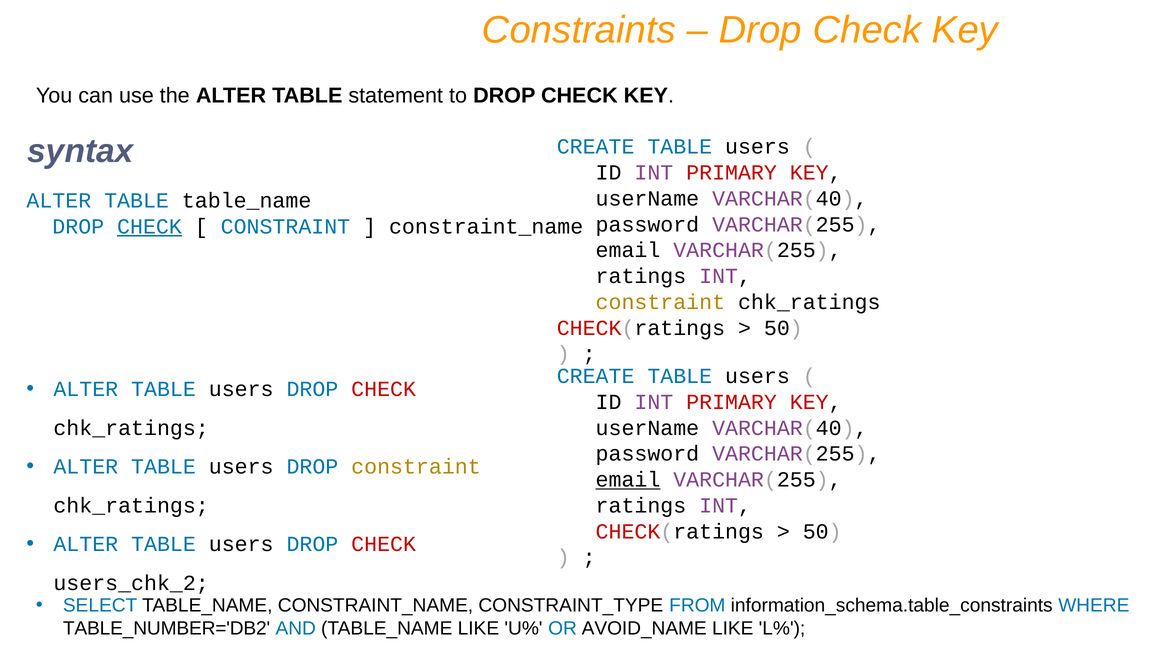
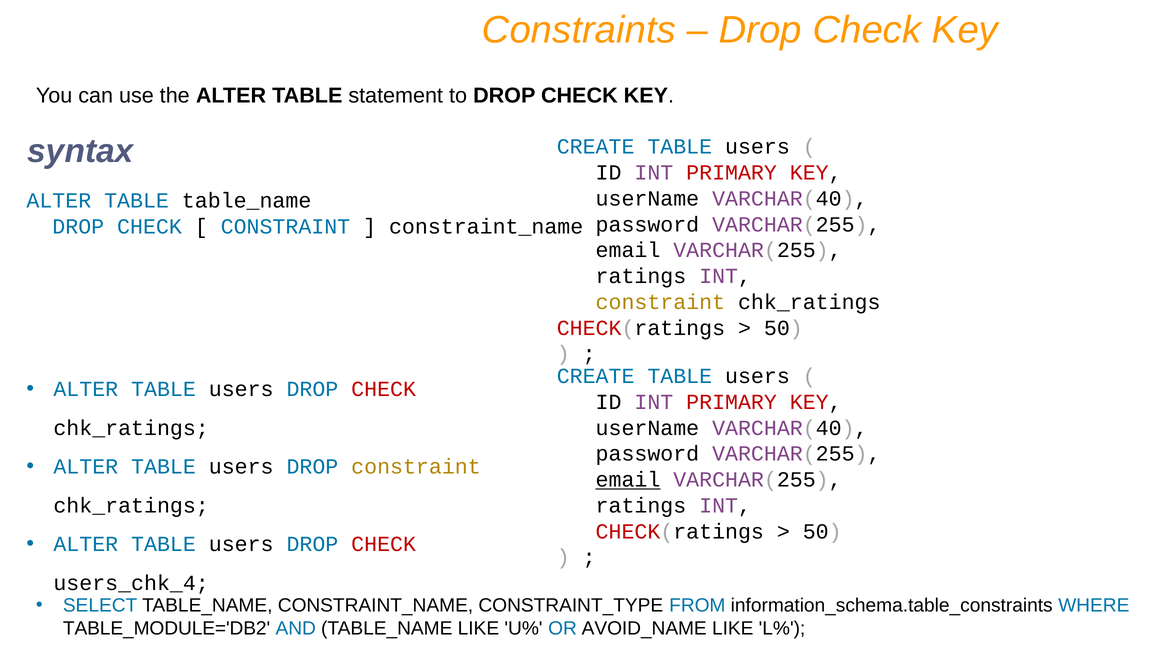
CHECK underline: present -> none (149, 227)
users_chk_2: users_chk_2 -> users_chk_4 (131, 584)
TABLE_NUMBER='DB2: TABLE_NUMBER='DB2 -> TABLE_MODULE='DB2 (167, 629)
